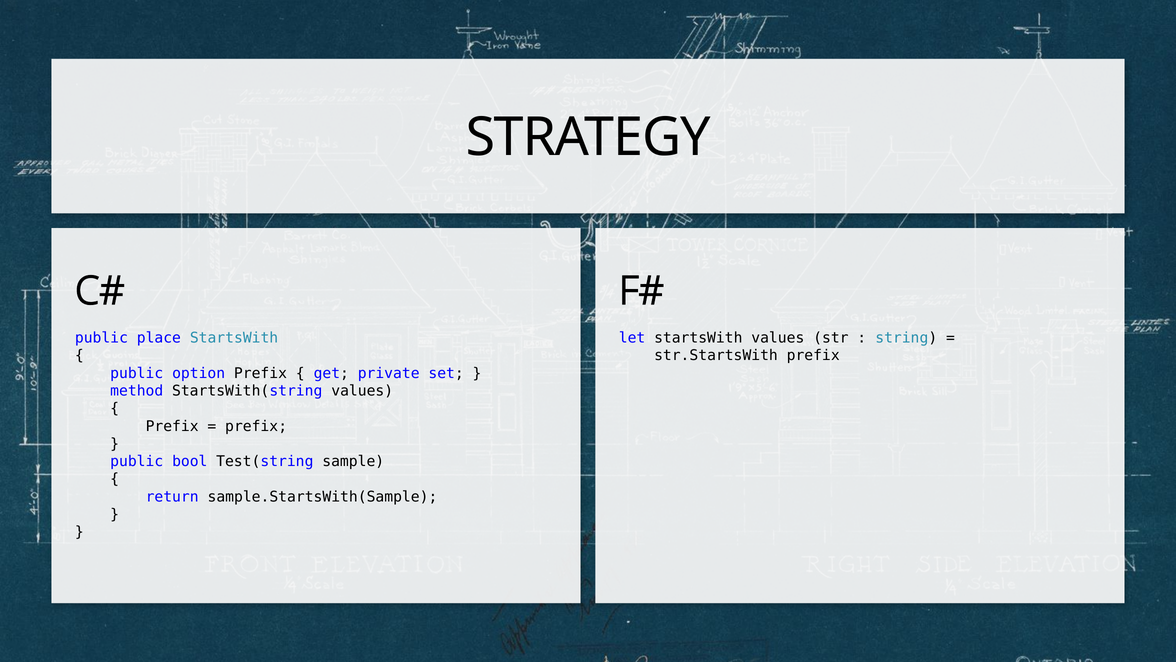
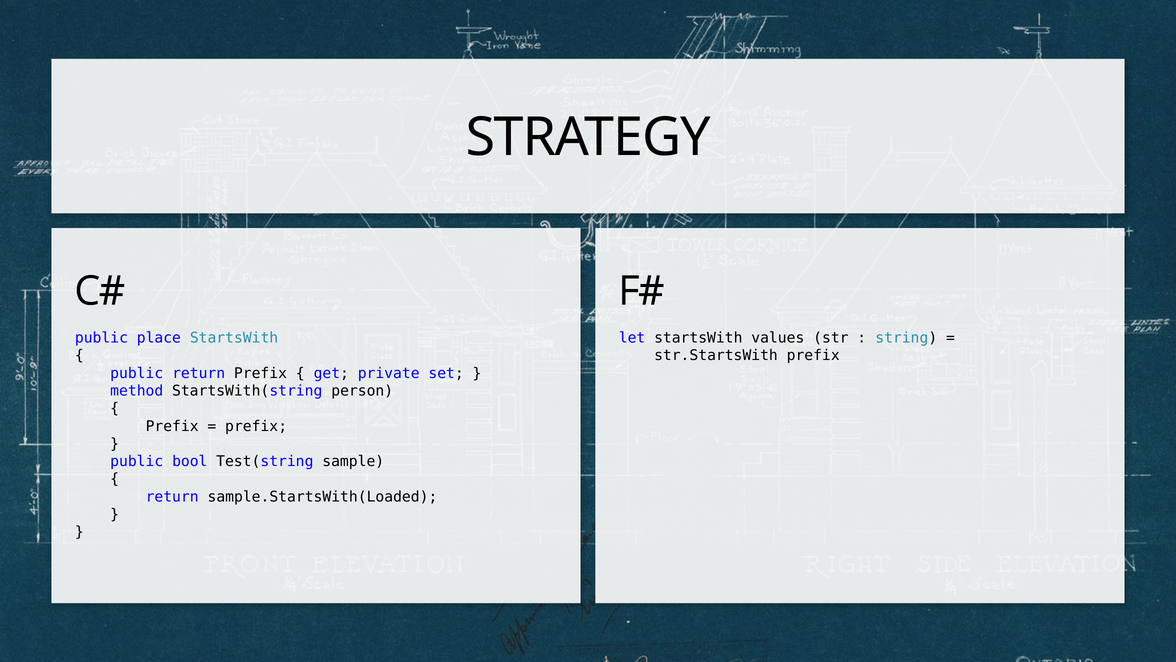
public option: option -> return (199, 373)
StartsWith(string values: values -> person (362, 391)
sample.StartsWith(Sample: sample.StartsWith(Sample -> sample.StartsWith(Loaded (322, 496)
